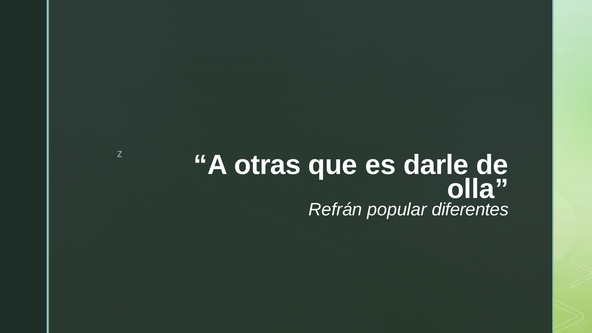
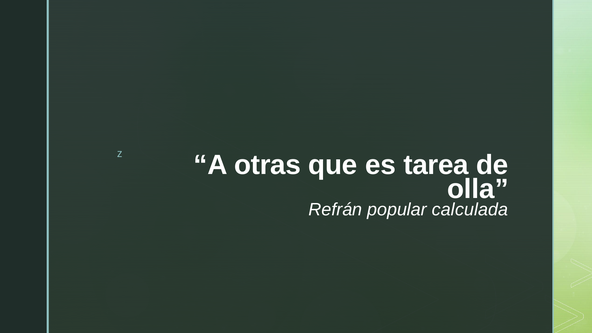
darle: darle -> tarea (436, 165)
diferentes: diferentes -> calculada (470, 209)
